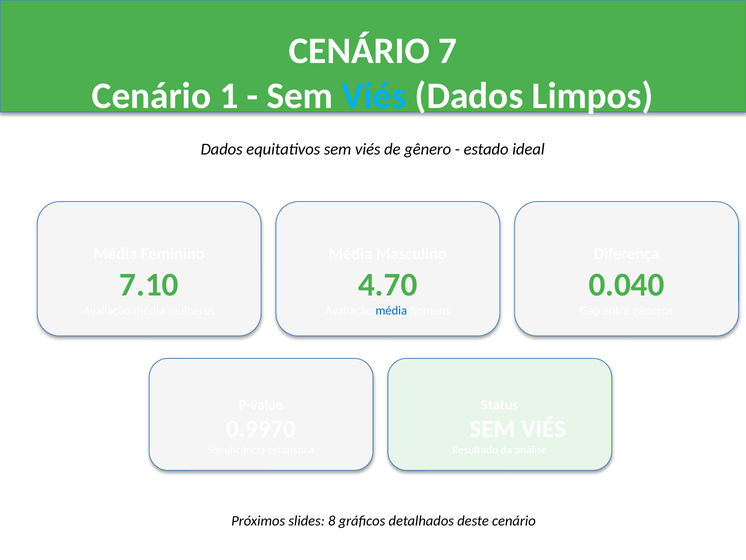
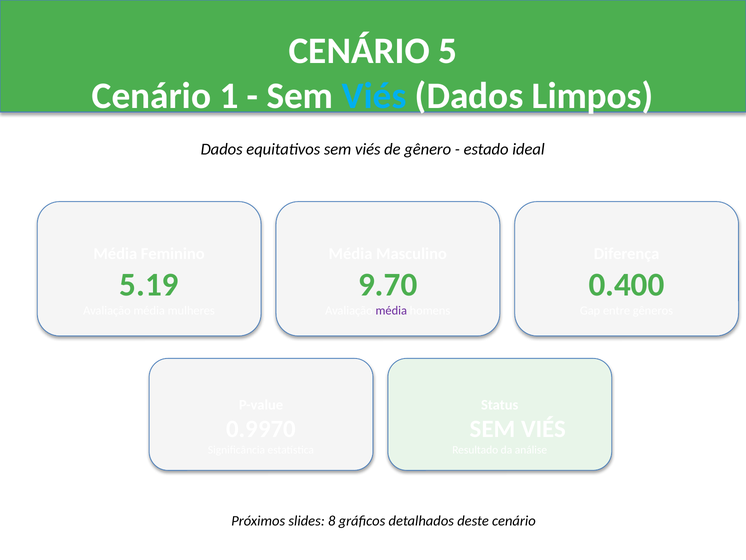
7: 7 -> 5 (448, 51)
7.10: 7.10 -> 5.19 (149, 284)
4.70: 4.70 -> 9.70 (388, 284)
0.040: 0.040 -> 0.400 (627, 284)
média colour: blue -> purple (391, 310)
